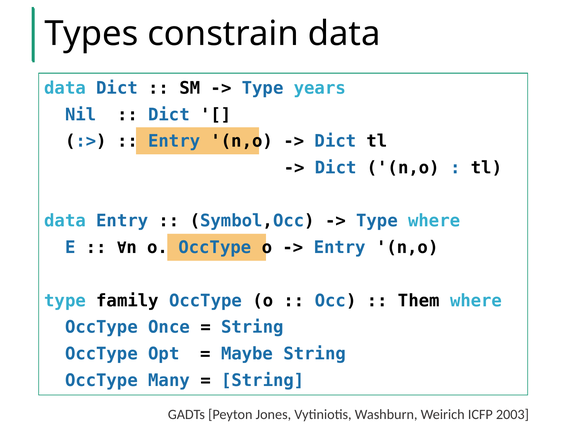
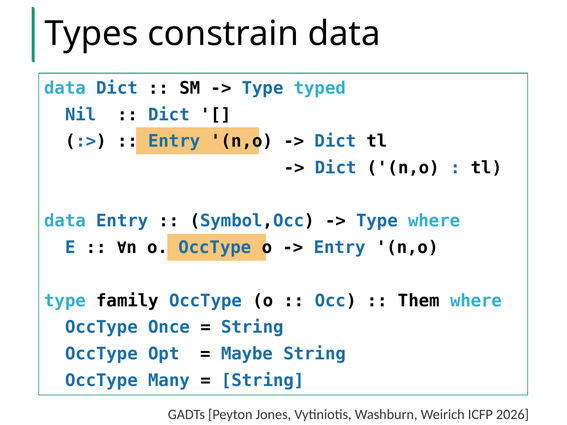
years: years -> typed (320, 88)
2003: 2003 -> 2026 (512, 415)
